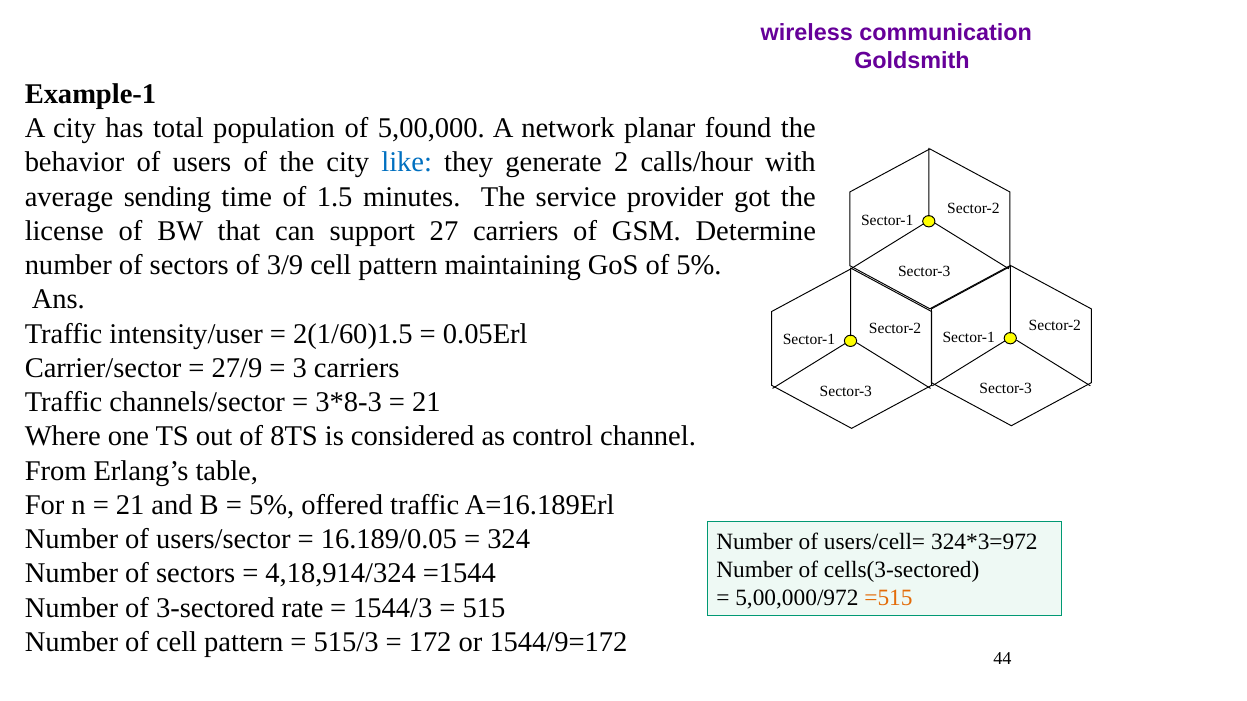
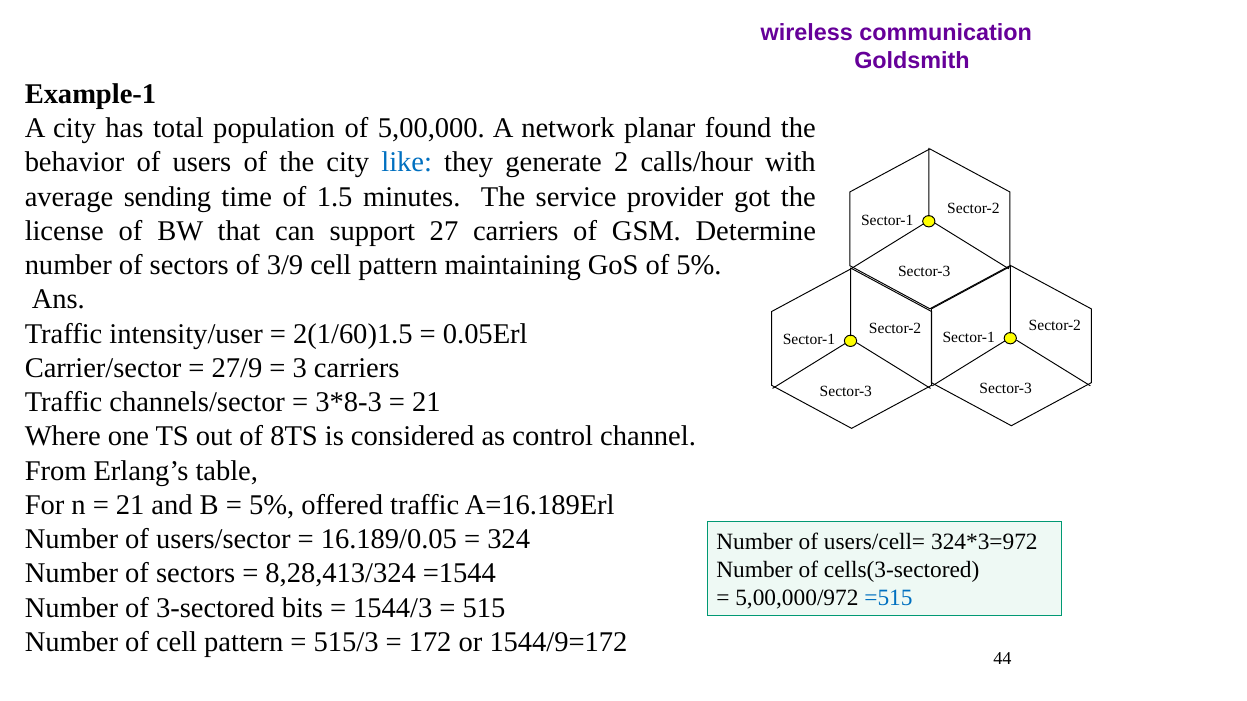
4,18,914/324: 4,18,914/324 -> 8,28,413/324 (341, 574)
=515 colour: orange -> blue (888, 599)
rate: rate -> bits (302, 608)
